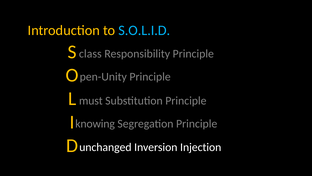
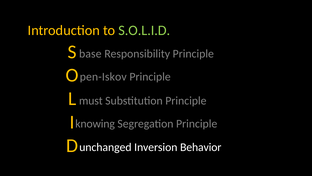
S.O.L.I.D colour: light blue -> light green (144, 30)
class: class -> base (90, 54)
pen-Unity: pen-Unity -> pen-Iskov (103, 77)
Injection: Injection -> Behavior (201, 147)
